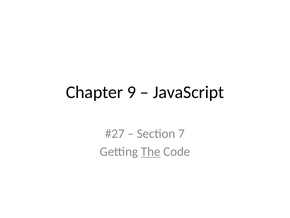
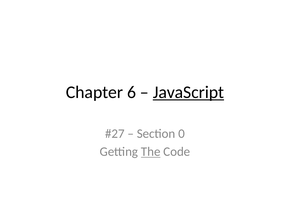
9: 9 -> 6 (132, 92)
JavaScript underline: none -> present (188, 92)
7: 7 -> 0 (182, 133)
